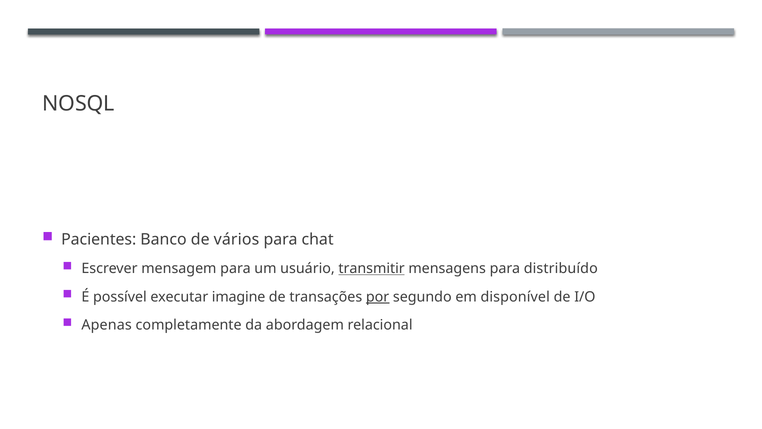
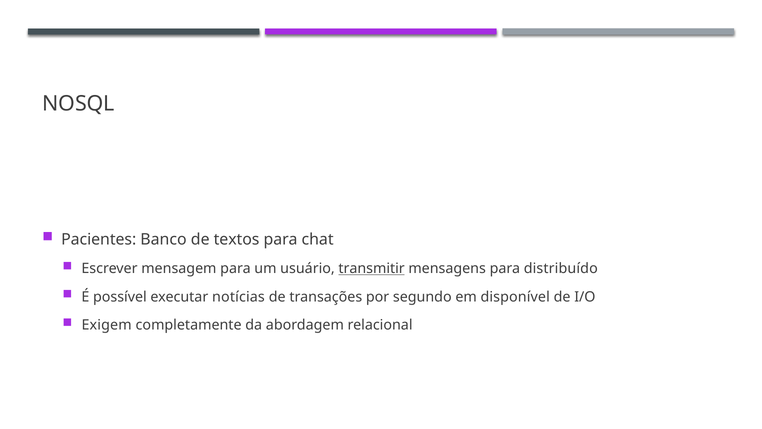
vários: vários -> textos (237, 239)
imagine: imagine -> notícias (238, 297)
por underline: present -> none (378, 297)
Apenas: Apenas -> Exigem (107, 325)
